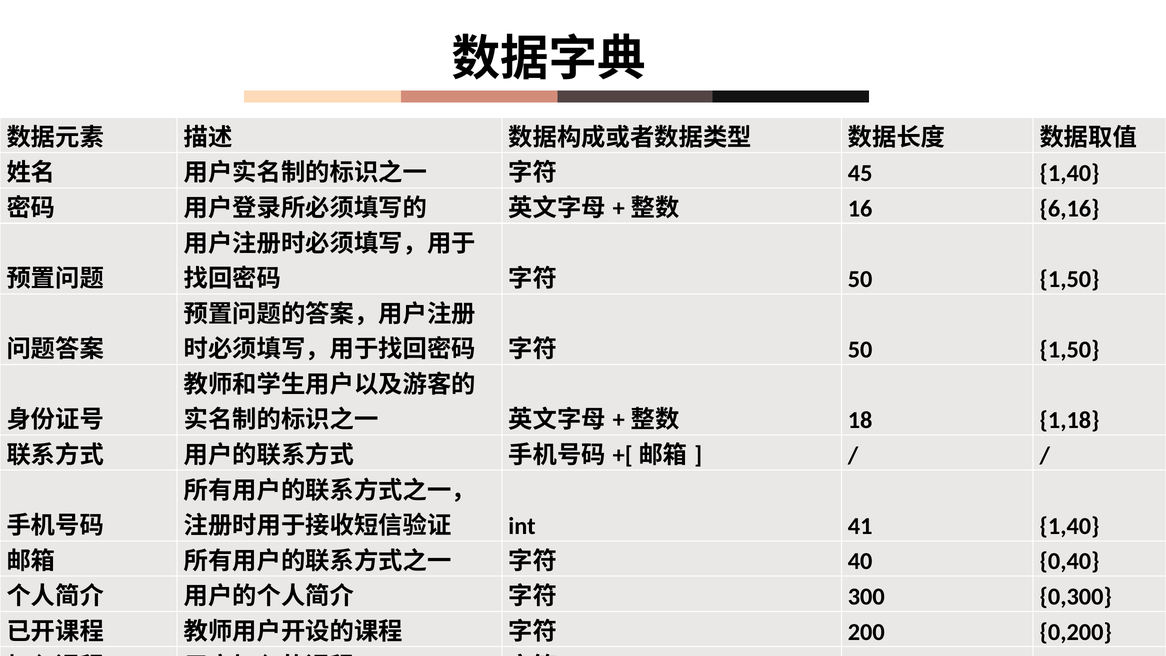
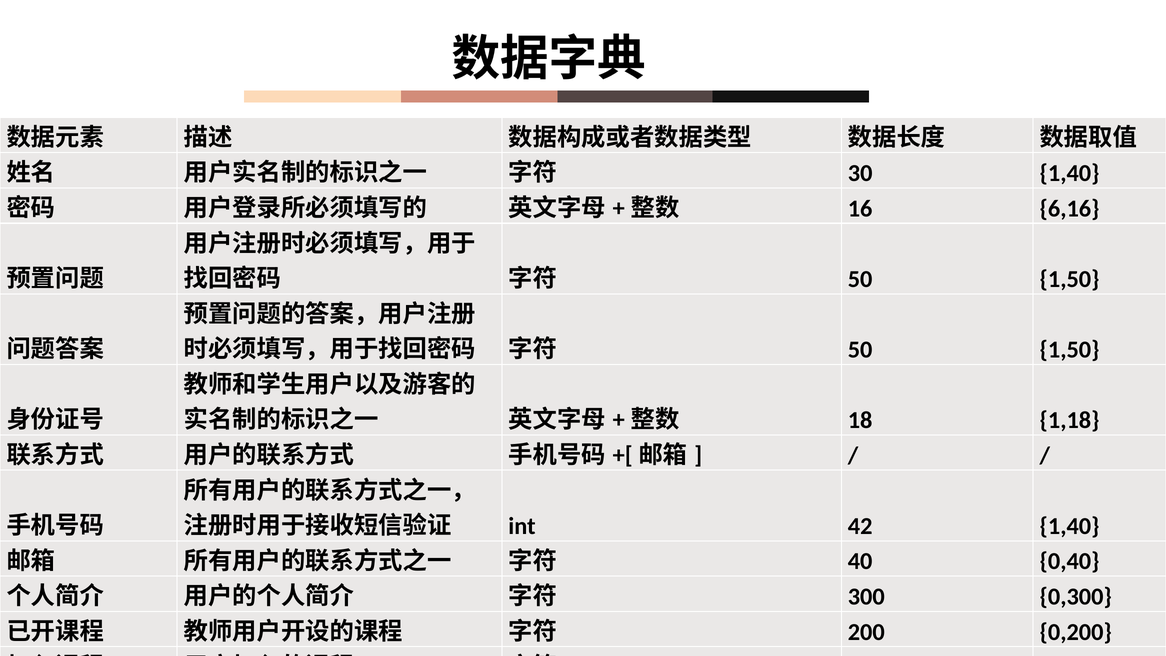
45: 45 -> 30 (860, 173)
41: 41 -> 42 (860, 526)
